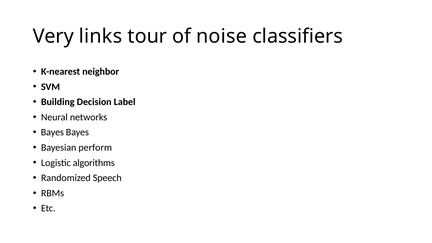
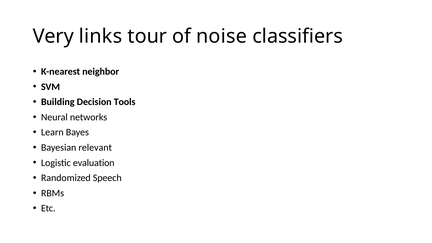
Label: Label -> Tools (125, 102)
Bayes: Bayes -> Learn (52, 132)
perform: perform -> relevant (95, 148)
algorithms: algorithms -> evaluation (94, 163)
